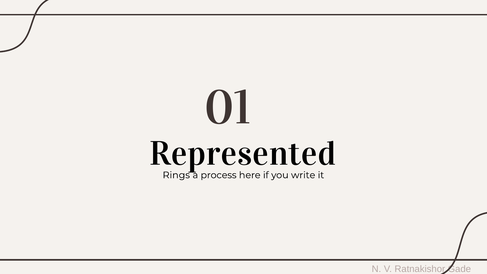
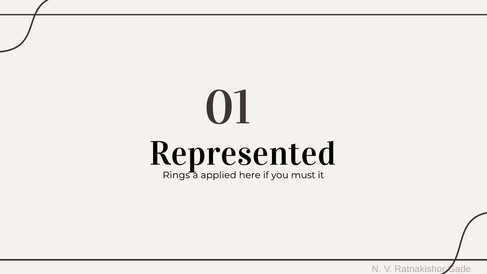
process: process -> applied (218, 175)
write: write -> must (303, 175)
